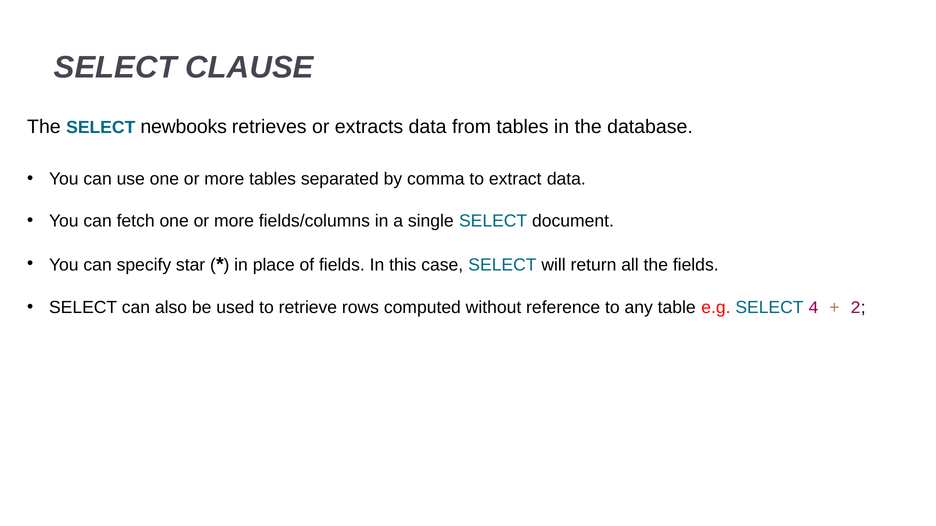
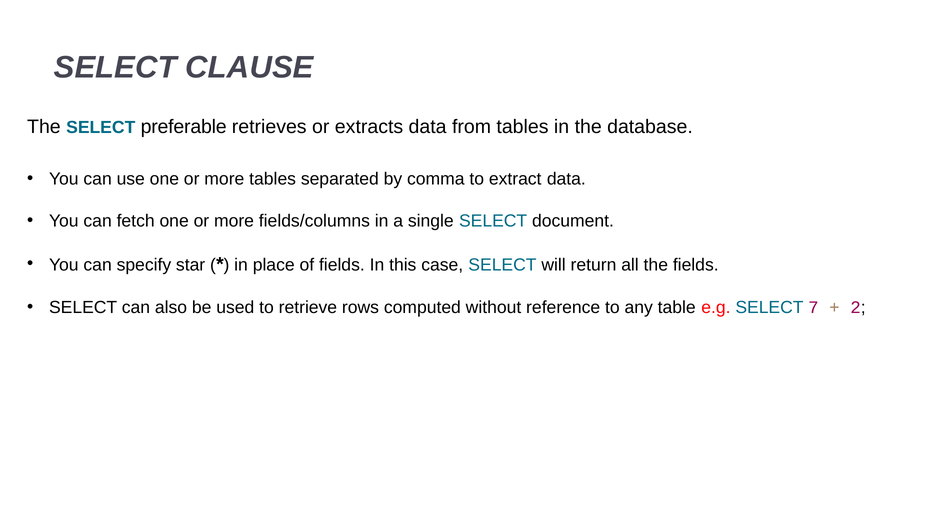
newbooks: newbooks -> preferable (184, 127)
4: 4 -> 7 (813, 308)
